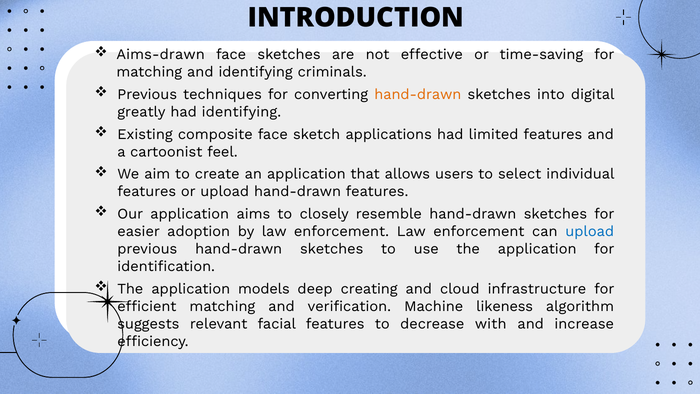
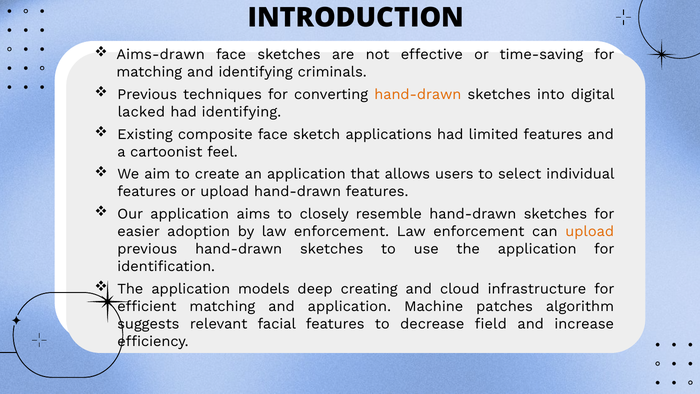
greatly: greatly -> lacked (141, 112)
upload colour: blue -> orange (590, 231)
and verification: verification -> application (349, 306)
likeness: likeness -> patches (505, 306)
with: with -> field (491, 324)
